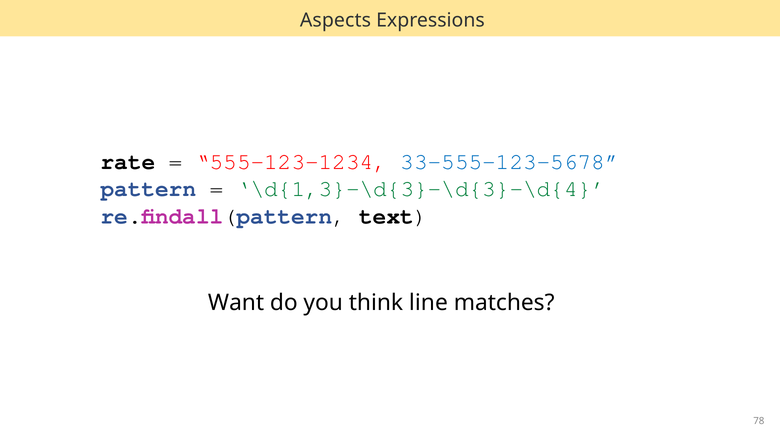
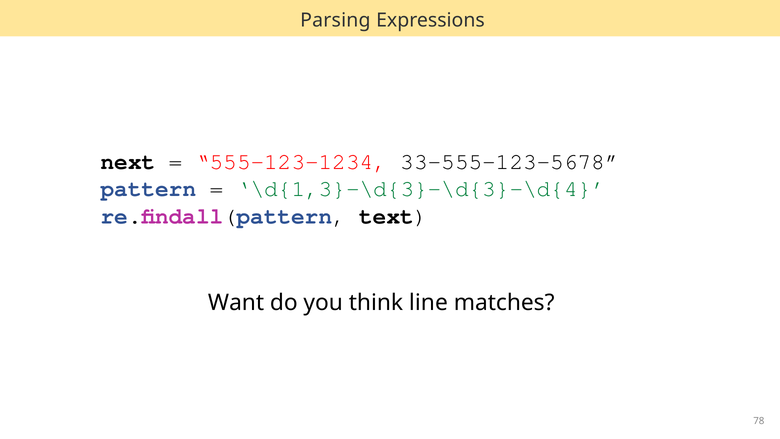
Aspects: Aspects -> Parsing (335, 20)
rate: rate -> next (128, 161)
33-555-123-5678 colour: blue -> black (510, 161)
